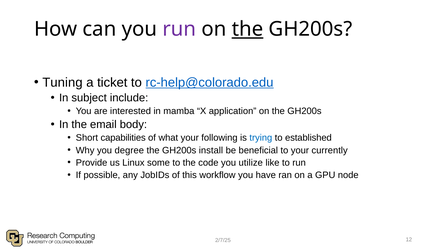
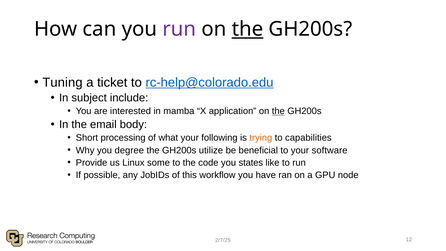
the underline: none -> present (278, 111)
capabilities: capabilities -> processing (123, 138)
trying colour: blue -> orange (261, 138)
established: established -> capabilities (308, 138)
install: install -> utilize (211, 150)
currently: currently -> software (330, 150)
utilize: utilize -> states (251, 163)
